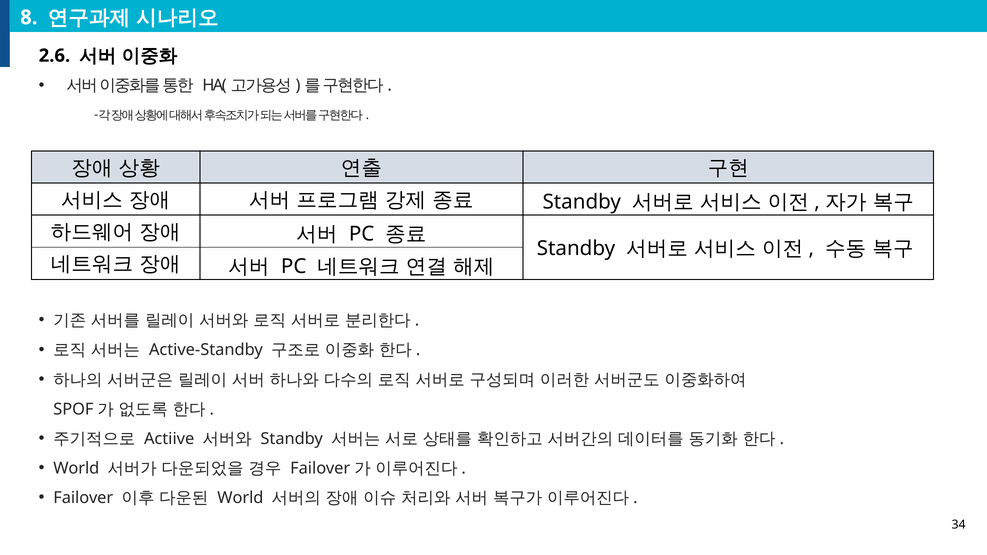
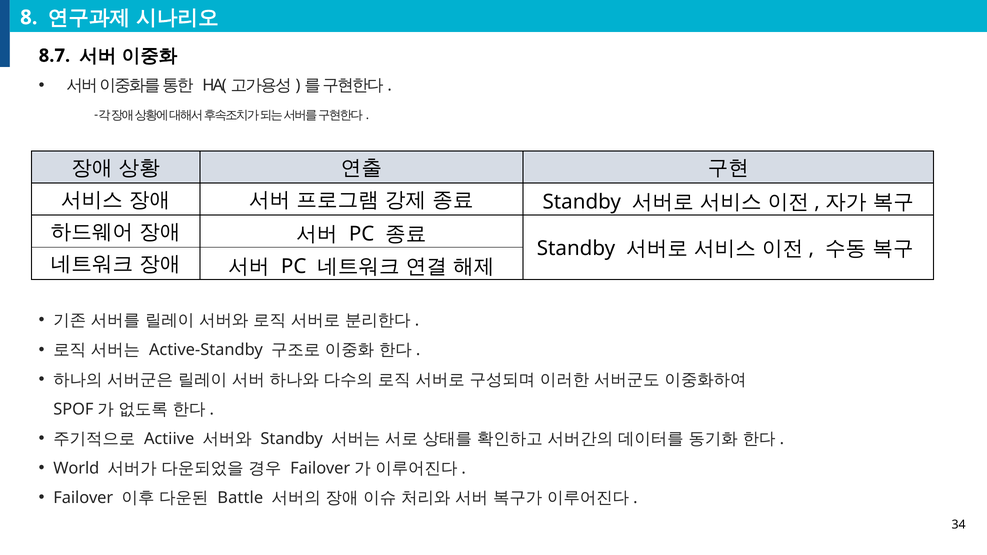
2.6: 2.6 -> 8.7 (54, 56)
World: World -> Battle (240, 498)
